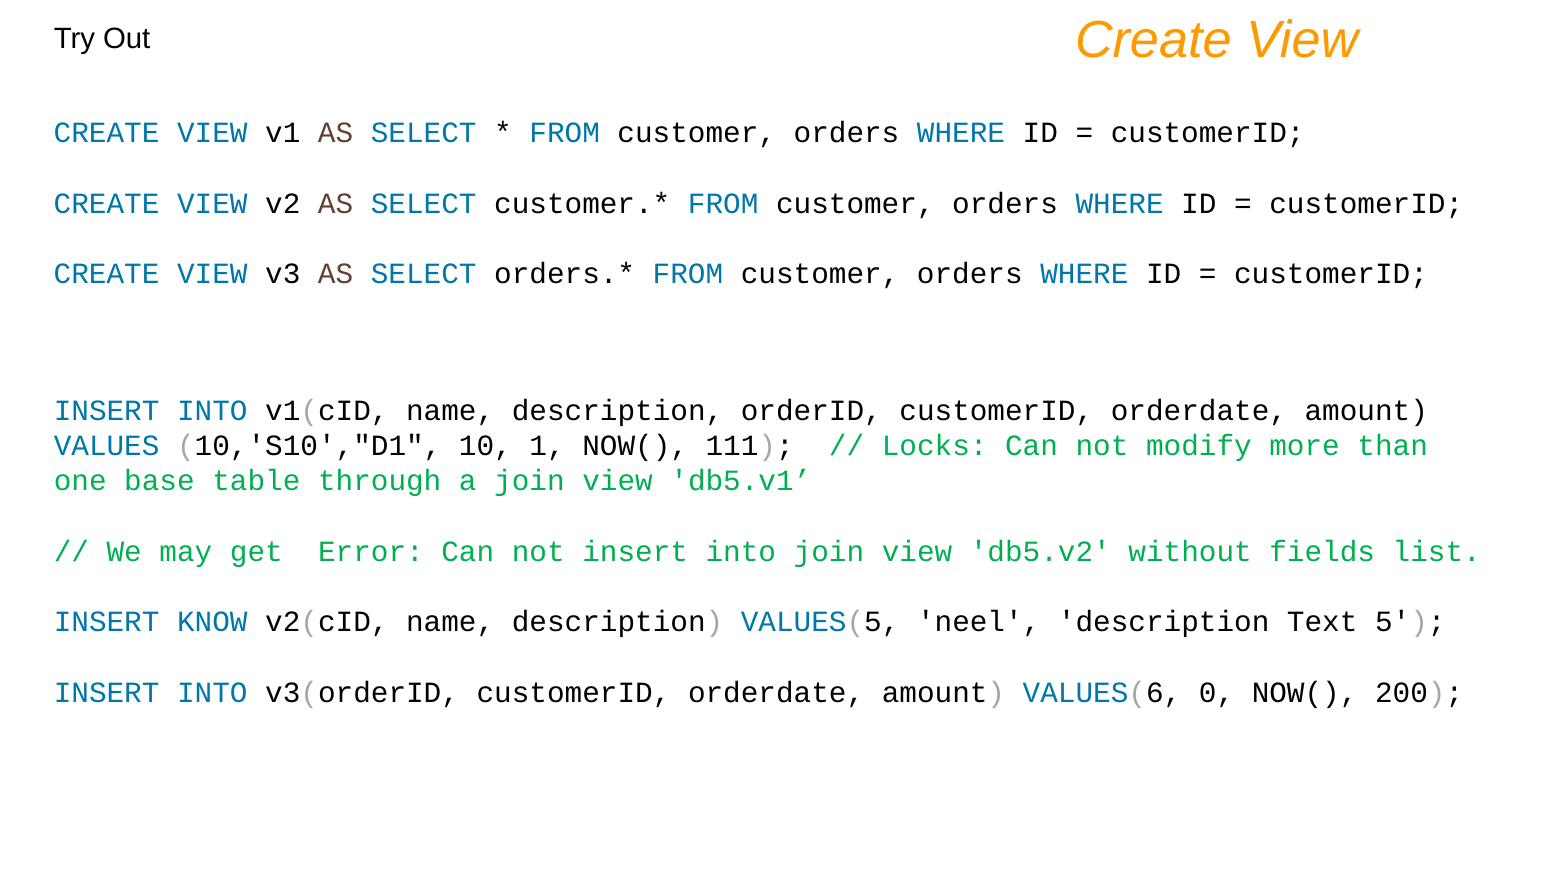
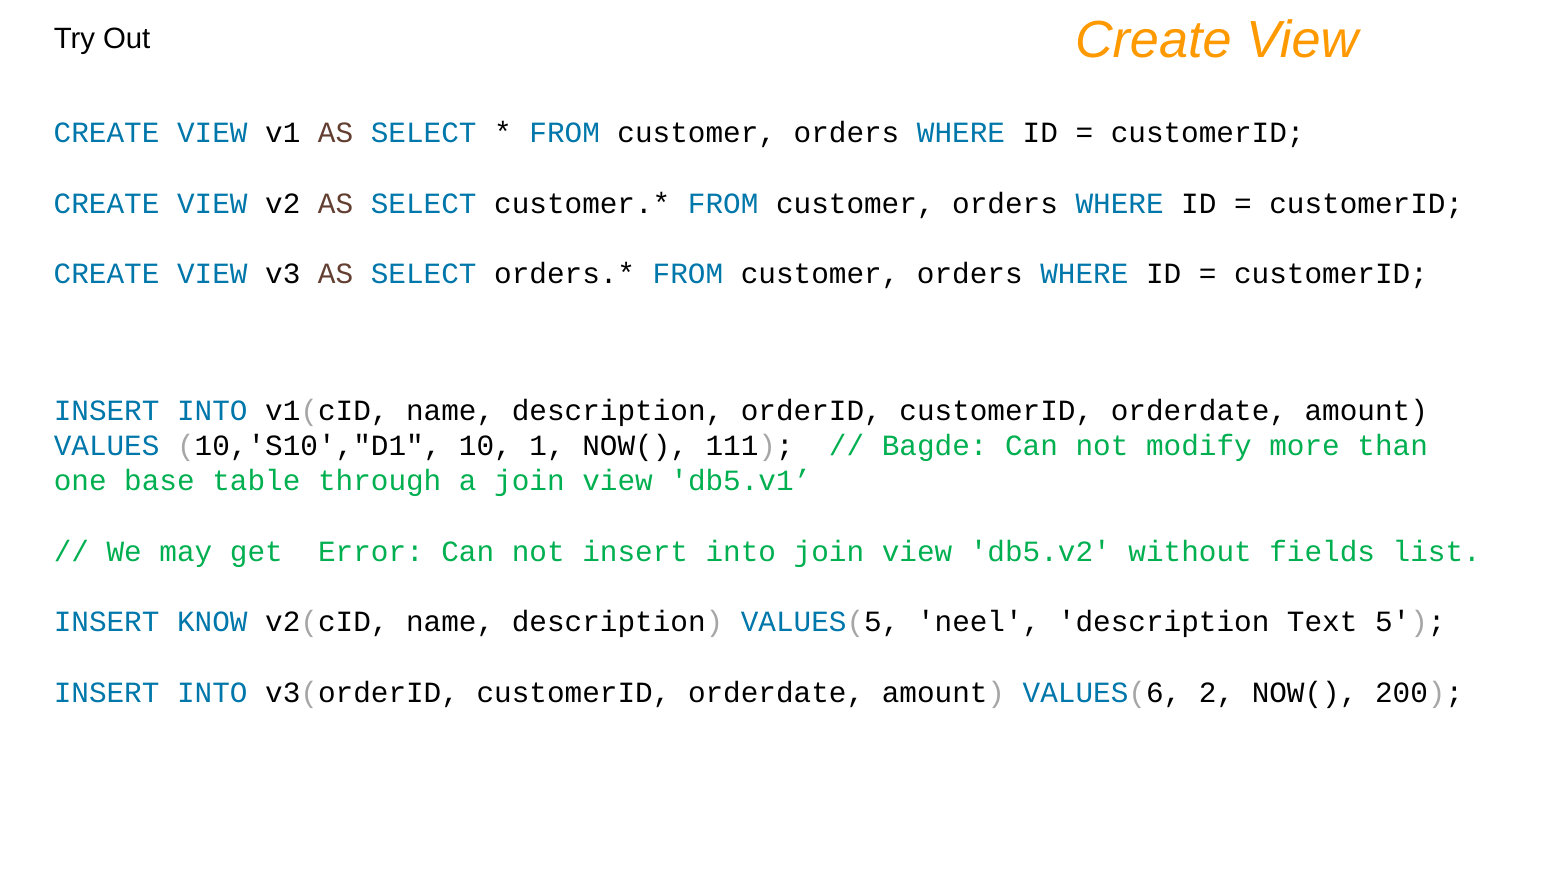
Locks: Locks -> Bagde (935, 446)
0: 0 -> 2 (1217, 692)
